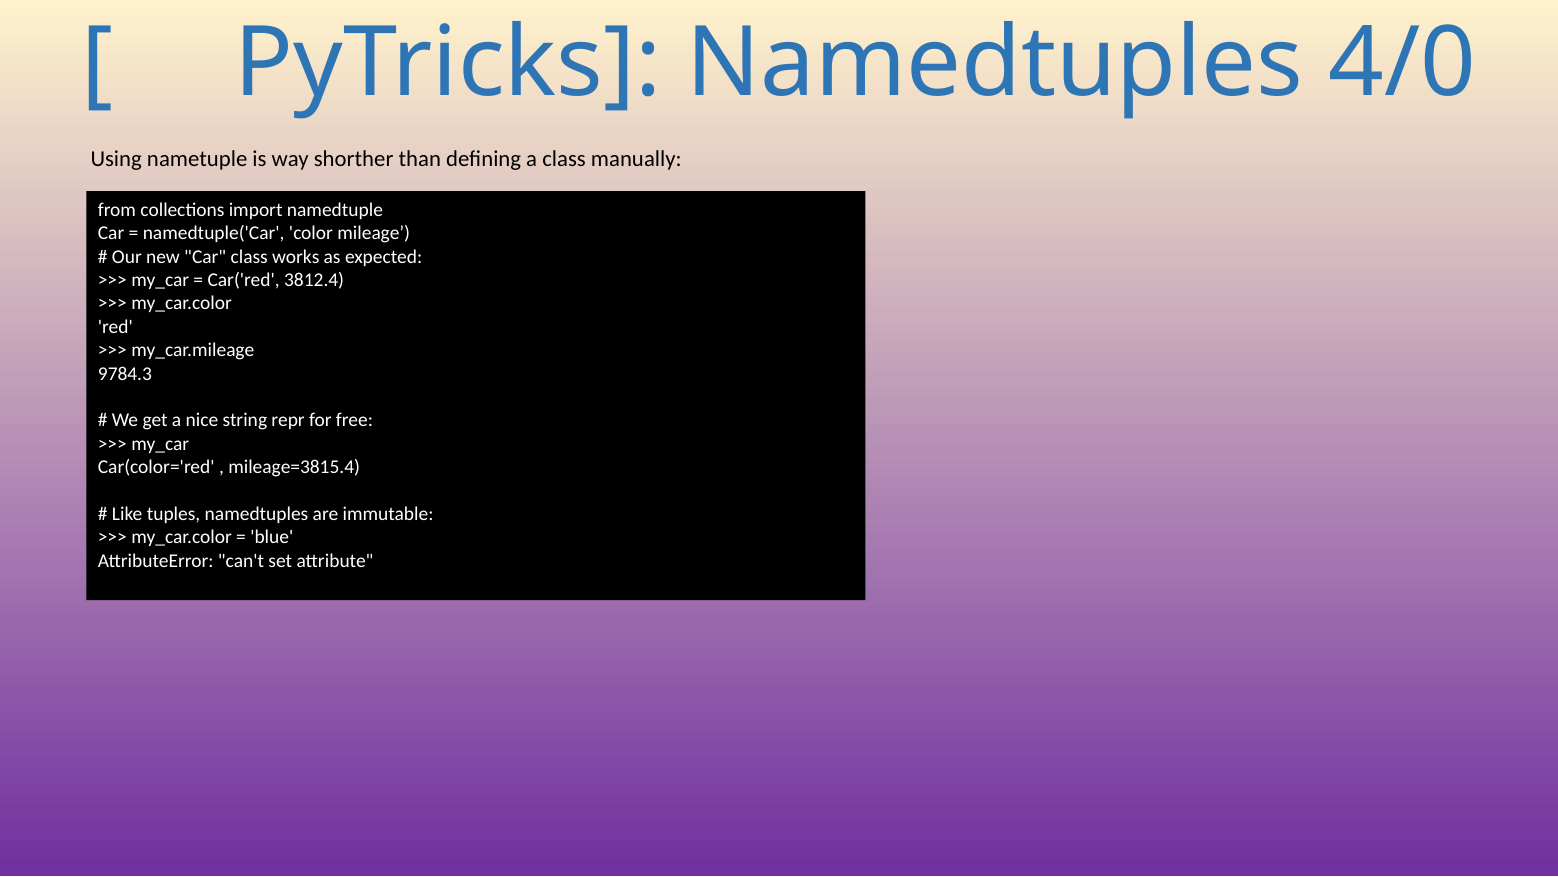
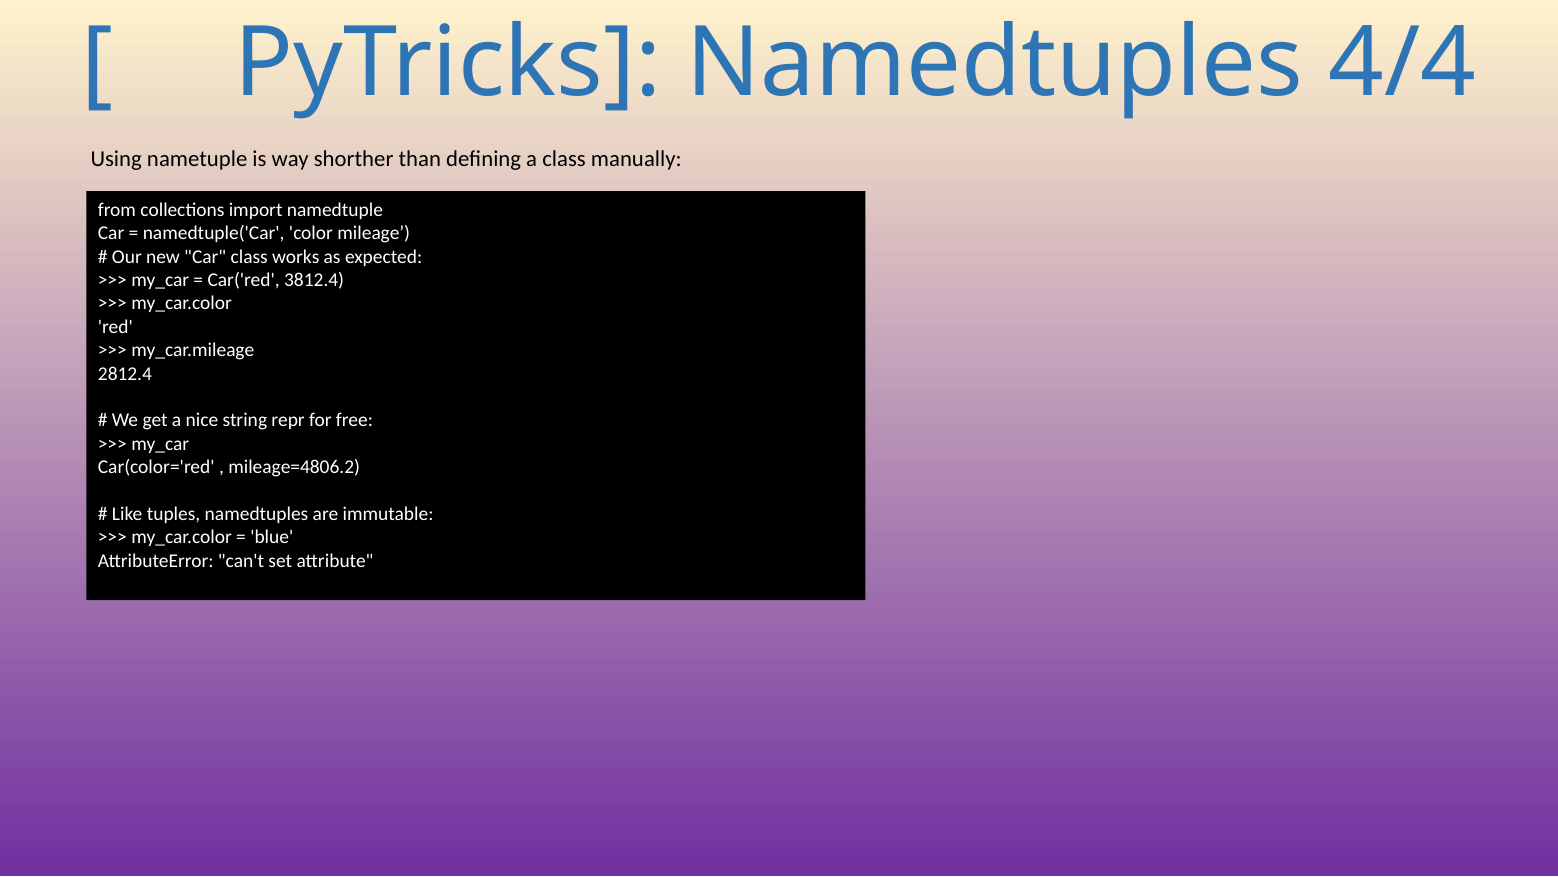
4/0: 4/0 -> 4/4 (1402, 63)
9784.3: 9784.3 -> 2812.4 (125, 373)
mileage=3815.4: mileage=3815.4 -> mileage=4806.2 (294, 467)
